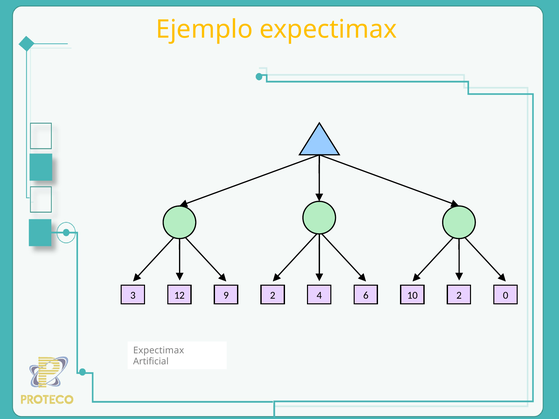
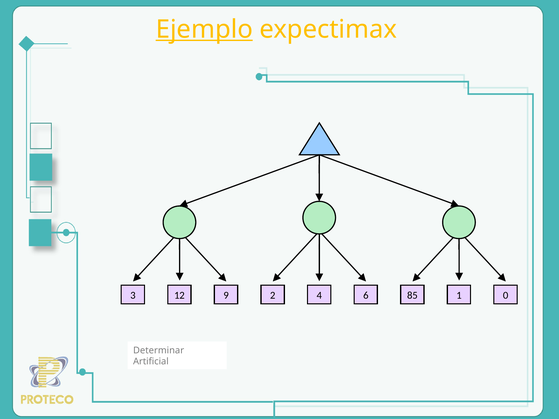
Ejemplo underline: none -> present (204, 29)
10: 10 -> 85 (412, 295)
9 2: 2 -> 1 (459, 295)
Expectimax: Expectimax -> Determinar (159, 351)
